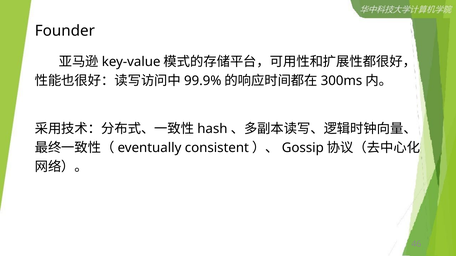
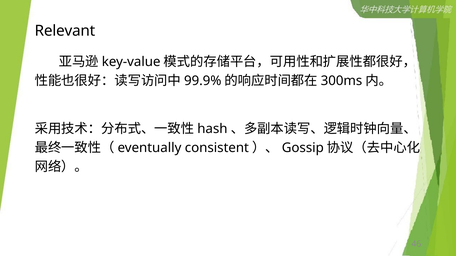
Founder: Founder -> Relevant (65, 31)
